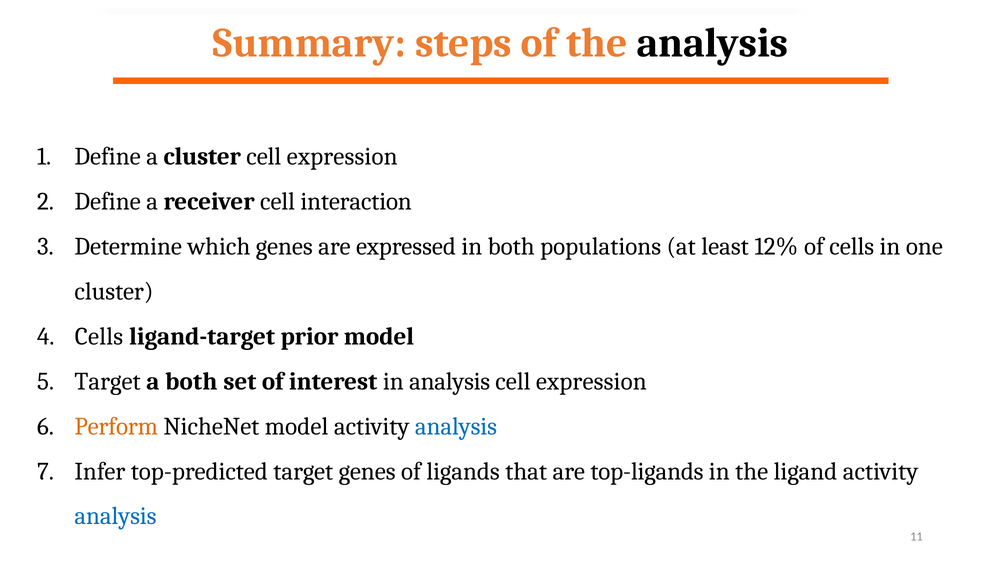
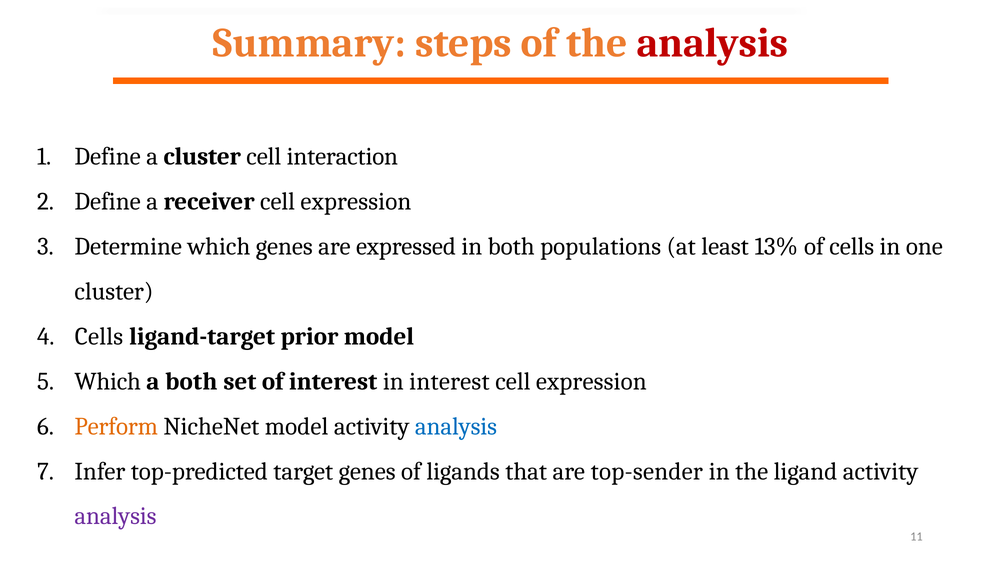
analysis colour: black -> red (712, 43)
expression: expression -> interaction (342, 157)
receiver cell interaction: interaction -> expression (356, 201)
12%: 12% -> 13% (776, 246)
Target: Target -> Which (108, 381)
in analysis: analysis -> interest (449, 381)
top-ligands: top-ligands -> top-sender (647, 471)
analysis colour: blue -> purple (115, 516)
